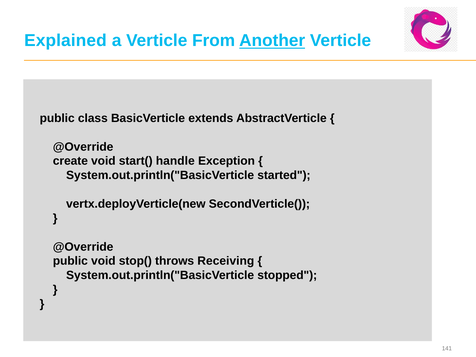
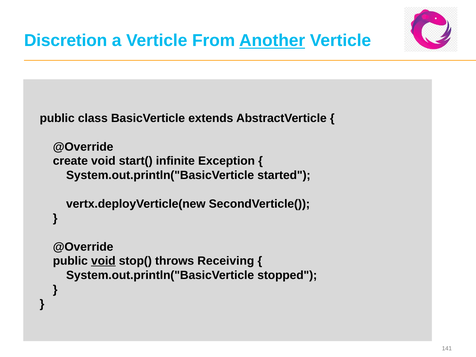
Explained: Explained -> Discretion (66, 41)
handle: handle -> infinite (175, 161)
void underline: none -> present (103, 261)
